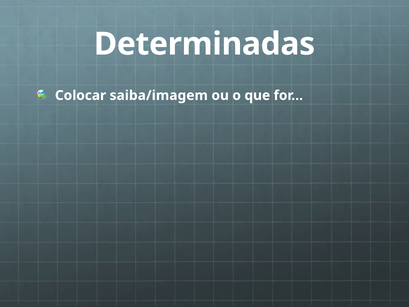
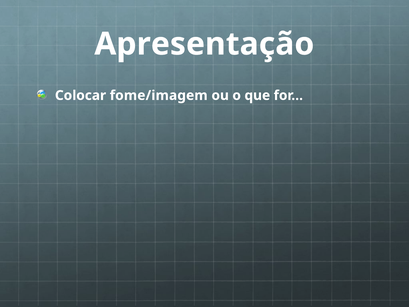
Determinadas: Determinadas -> Apresentação (204, 44)
saiba/imagem: saiba/imagem -> fome/imagem (159, 95)
